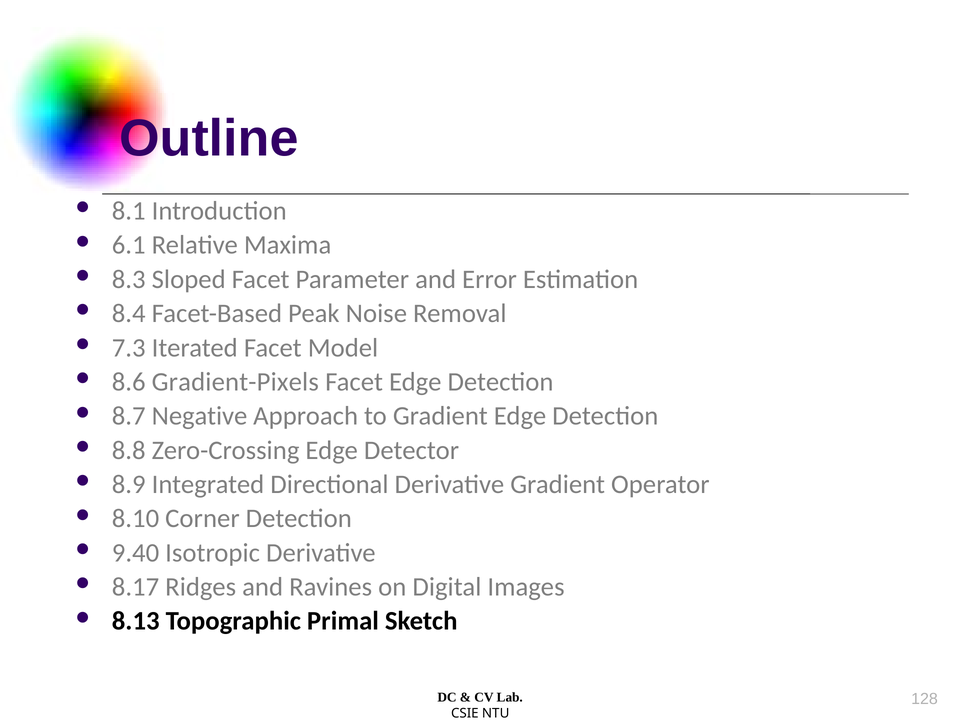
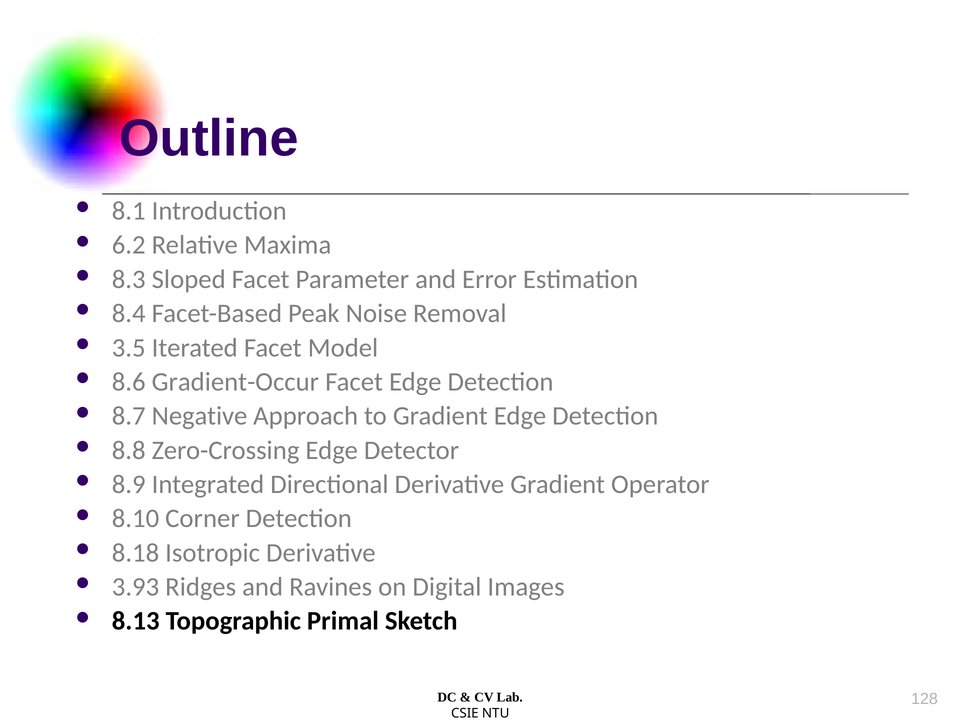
6.1: 6.1 -> 6.2 (129, 245)
7.3: 7.3 -> 3.5 (129, 348)
Gradient-Pixels: Gradient-Pixels -> Gradient-Occur (235, 382)
9.40: 9.40 -> 8.18 (136, 553)
8.17: 8.17 -> 3.93 (136, 587)
